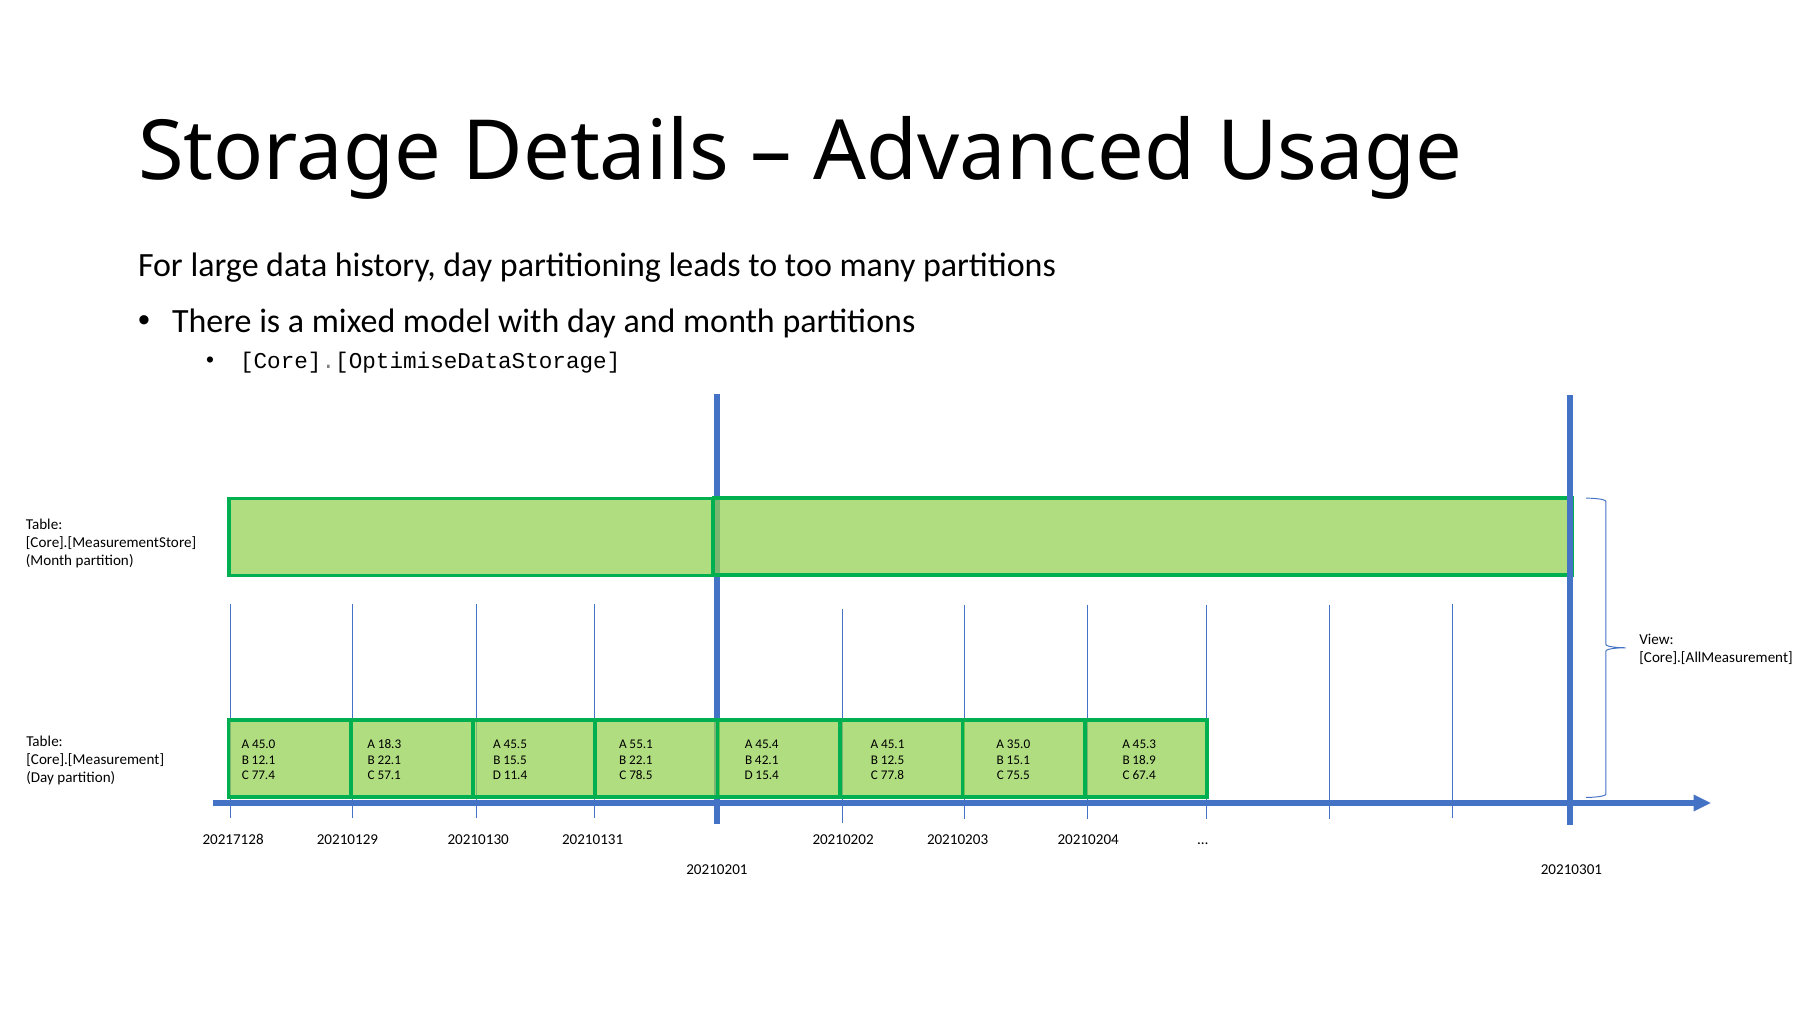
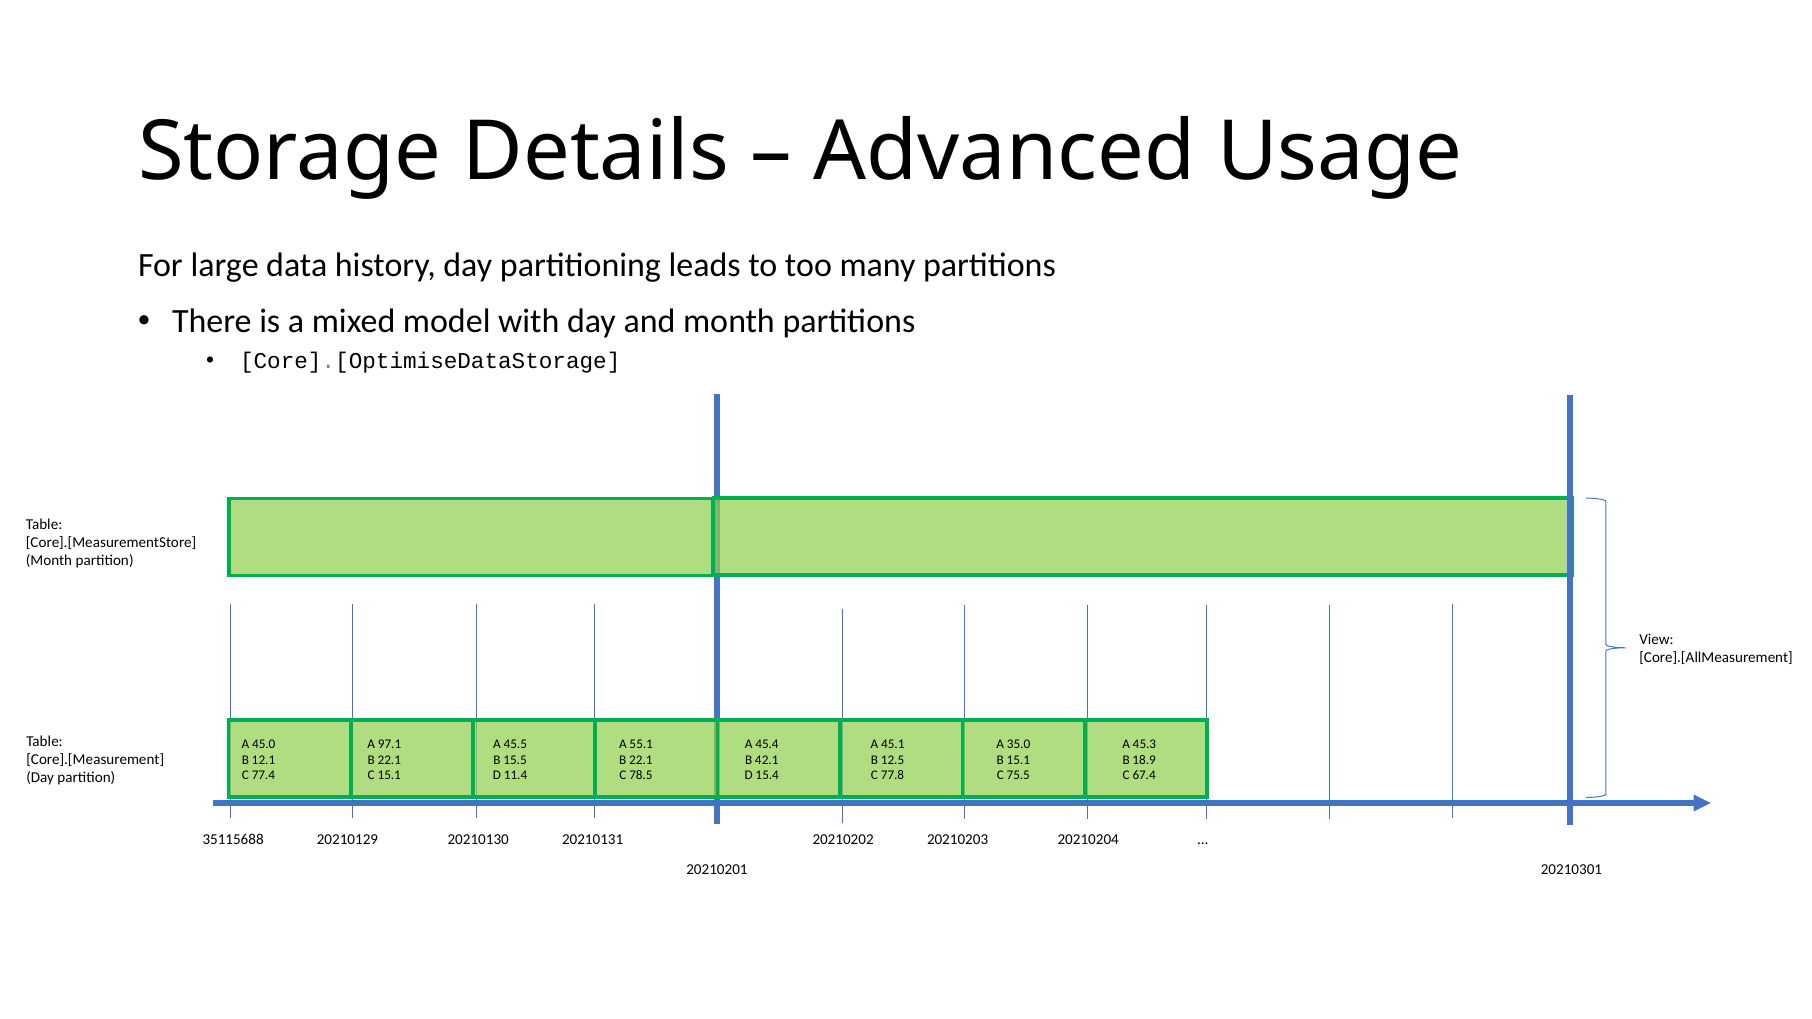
18.3: 18.3 -> 97.1 (390, 744)
C 57.1: 57.1 -> 15.1 (389, 776)
20217128: 20217128 -> 35115688 (233, 840)
